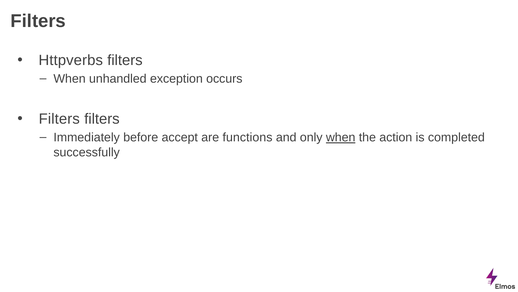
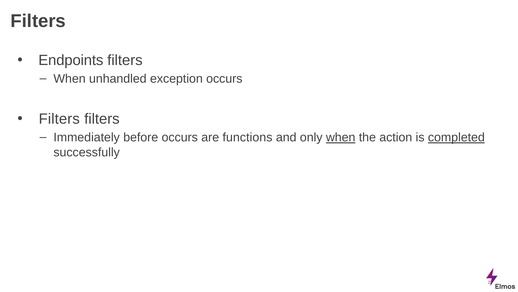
Httpverbs: Httpverbs -> Endpoints (71, 60)
before accept: accept -> occurs (180, 137)
completed underline: none -> present (456, 137)
